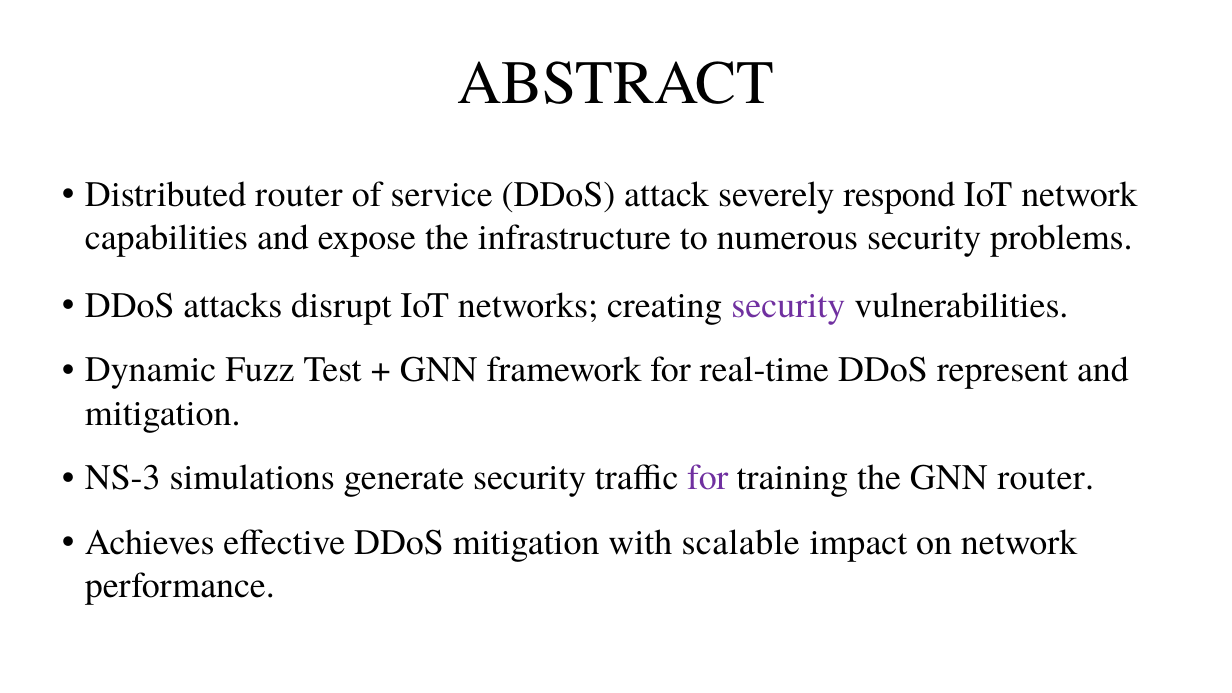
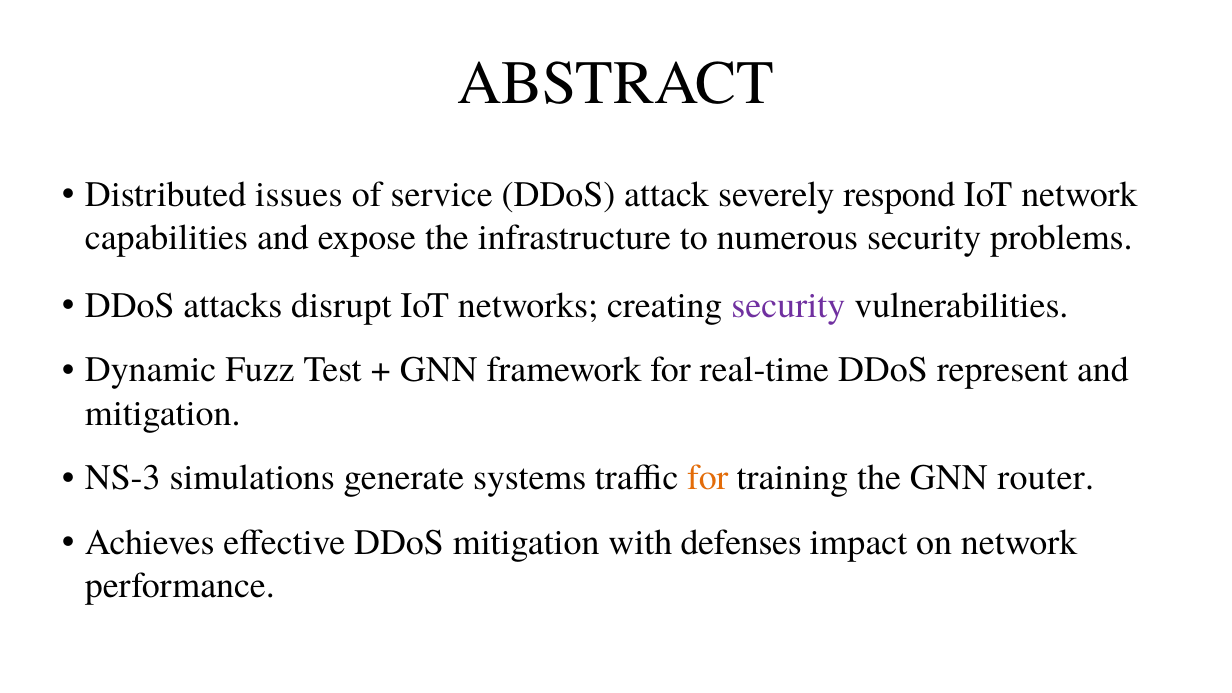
Distributed router: router -> issues (299, 194)
generate security: security -> systems (530, 478)
for colour: purple -> orange (708, 478)
scalable: scalable -> defenses (741, 543)
